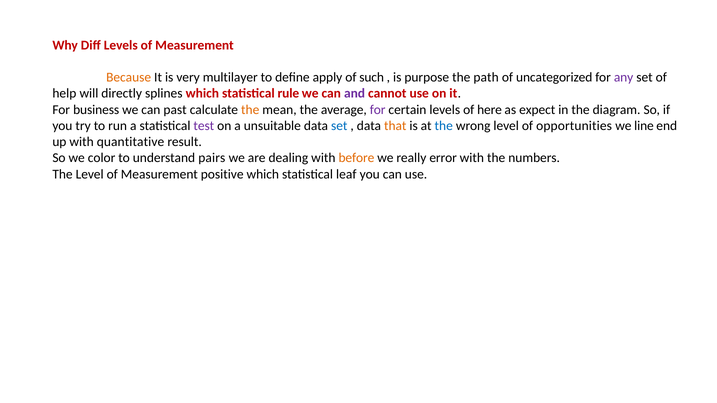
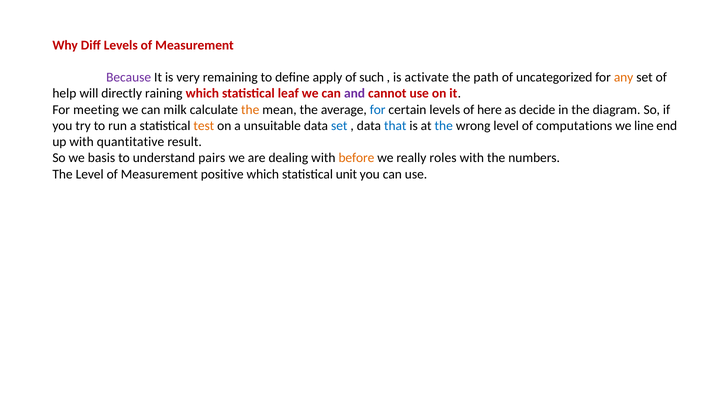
Because colour: orange -> purple (129, 77)
multilayer: multilayer -> remaining (230, 77)
purpose: purpose -> activate (427, 77)
any colour: purple -> orange (624, 77)
splines: splines -> raining (164, 94)
rule: rule -> leaf (288, 94)
business: business -> meeting (96, 110)
past: past -> milk (175, 110)
for colour: purple -> blue (378, 110)
expect: expect -> decide (537, 110)
test colour: purple -> orange (204, 126)
that colour: orange -> blue (395, 126)
opportunities: opportunities -> computations (574, 126)
color: color -> basis (102, 158)
error: error -> roles (443, 158)
leaf: leaf -> unit (346, 174)
